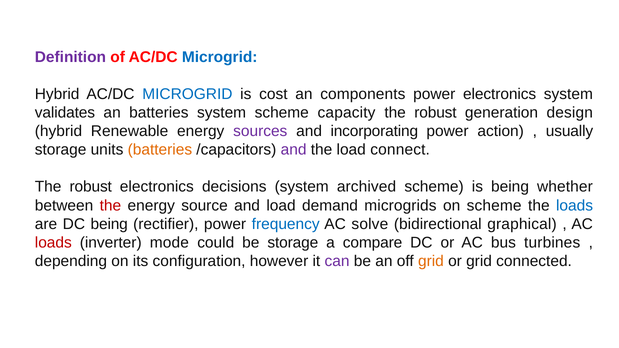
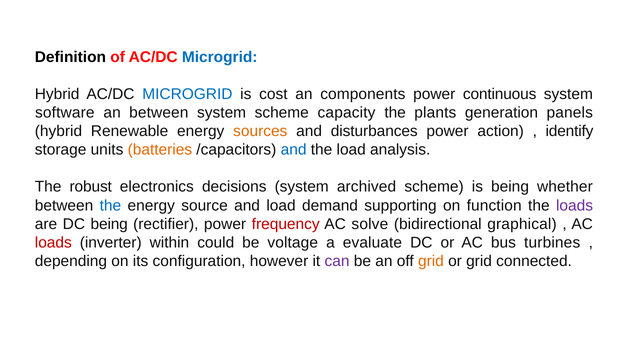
Definition colour: purple -> black (70, 57)
power electronics: electronics -> continuous (500, 94)
validates: validates -> software (65, 113)
an batteries: batteries -> between (159, 113)
robust: robust -> plants (435, 113)
design: design -> panels (570, 113)
sources colour: purple -> orange (260, 131)
incorporating: incorporating -> disturbances (374, 131)
usually: usually -> identify (570, 131)
and colour: purple -> blue (294, 150)
connect: connect -> analysis (400, 150)
the colour: red -> blue (110, 206)
microgrids: microgrids -> supporting (401, 206)
on scheme: scheme -> function (494, 206)
loads colour: blue -> purple (575, 206)
frequency colour: blue -> red (286, 224)
mode: mode -> within (169, 243)
be storage: storage -> voltage (293, 243)
compare: compare -> evaluate (372, 243)
